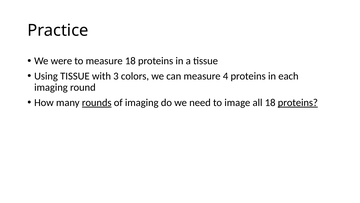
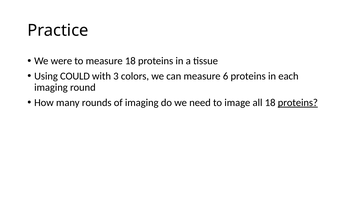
Using TISSUE: TISSUE -> COULD (75, 76)
4: 4 -> 6 (226, 76)
rounds underline: present -> none (97, 102)
